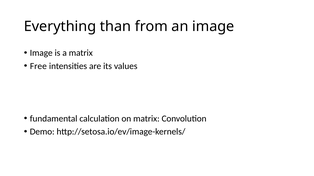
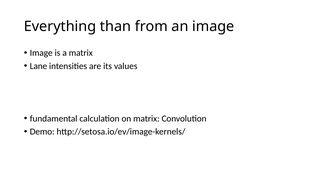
Free: Free -> Lane (38, 66)
